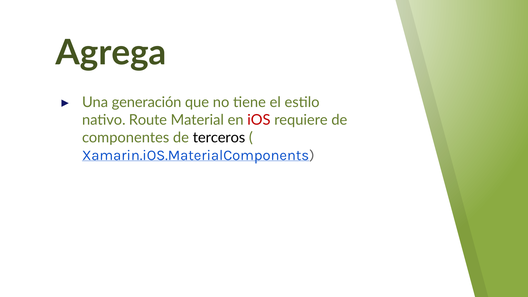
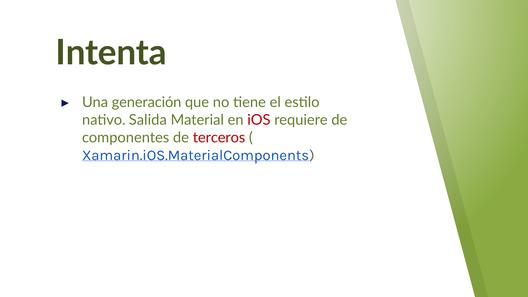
Agrega: Agrega -> Intenta (111, 53)
Route: Route -> Salida (148, 120)
terceros colour: black -> red (219, 138)
